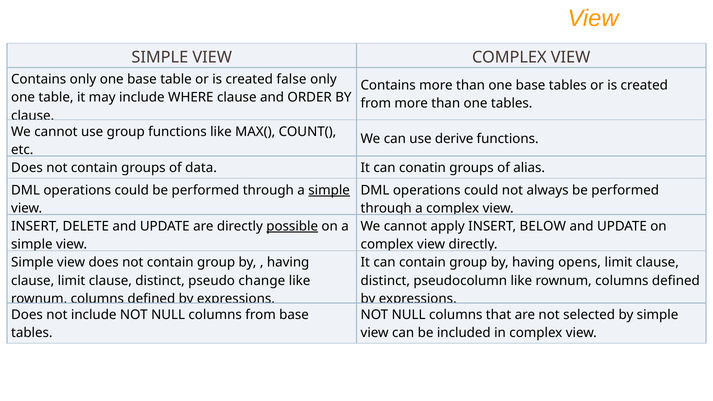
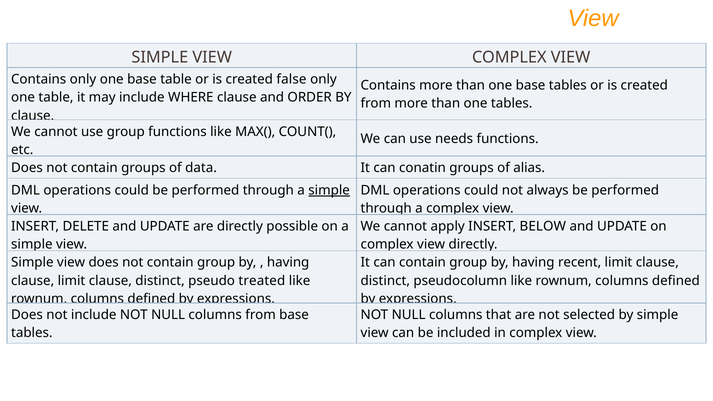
derive: derive -> needs (454, 139)
possible underline: present -> none (292, 226)
opens: opens -> recent (580, 263)
change: change -> treated (262, 281)
